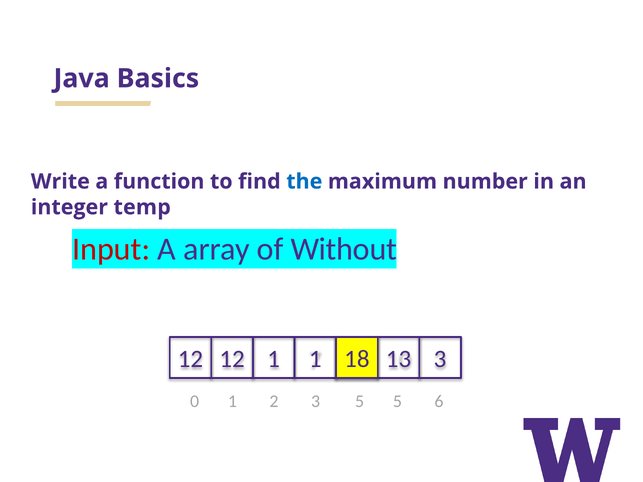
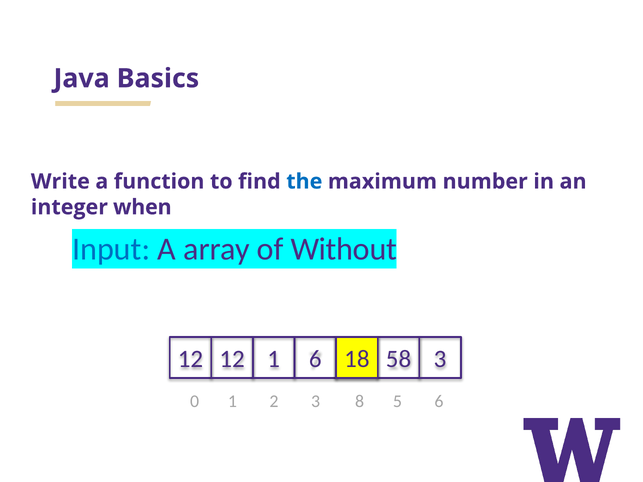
temp: temp -> when (142, 207)
Input colour: red -> blue (111, 249)
1 1: 1 -> 6 (315, 359)
13: 13 -> 58 (399, 359)
3 5: 5 -> 8 (360, 401)
